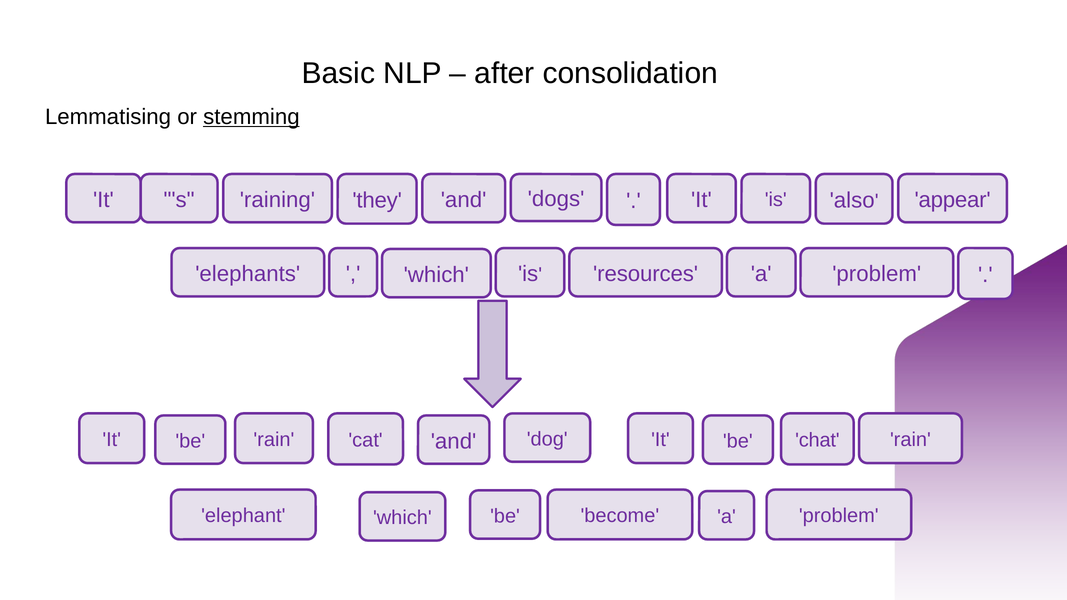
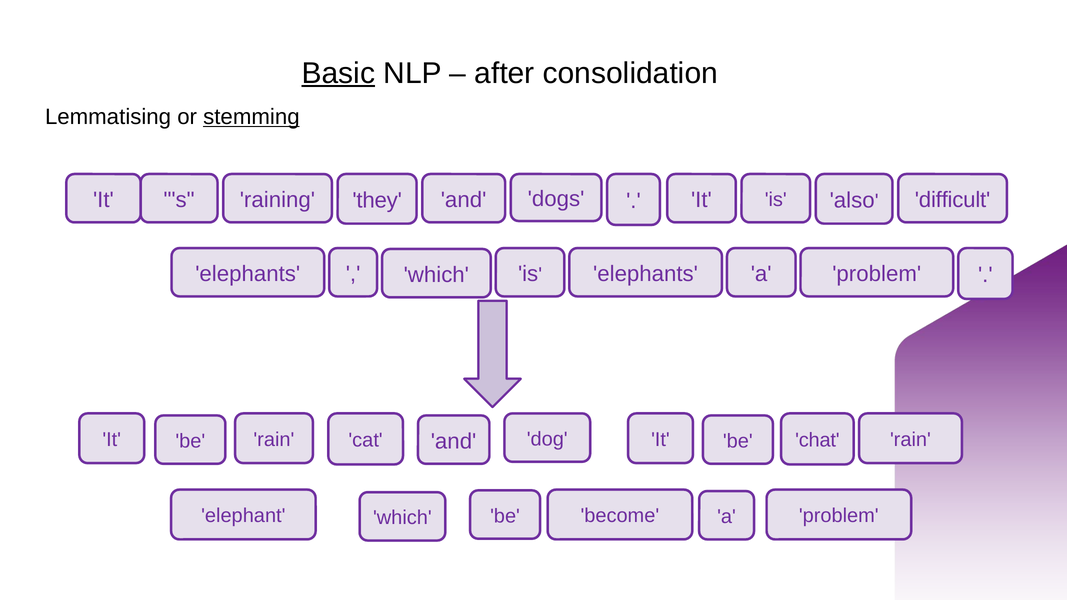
Basic underline: none -> present (338, 73)
appear: appear -> difficult (953, 200)
is resources: resources -> elephants (646, 274)
